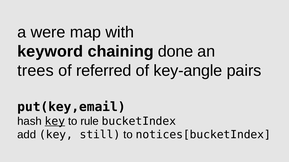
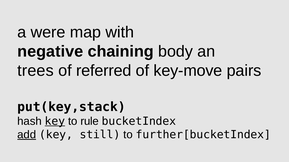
keyword: keyword -> negative (50, 52)
done: done -> body (176, 52)
key-angle: key-angle -> key-move (188, 71)
put(key,email: put(key,email -> put(key,stack (71, 107)
add underline: none -> present (27, 135)
notices[bucketIndex: notices[bucketIndex -> further[bucketIndex (203, 135)
